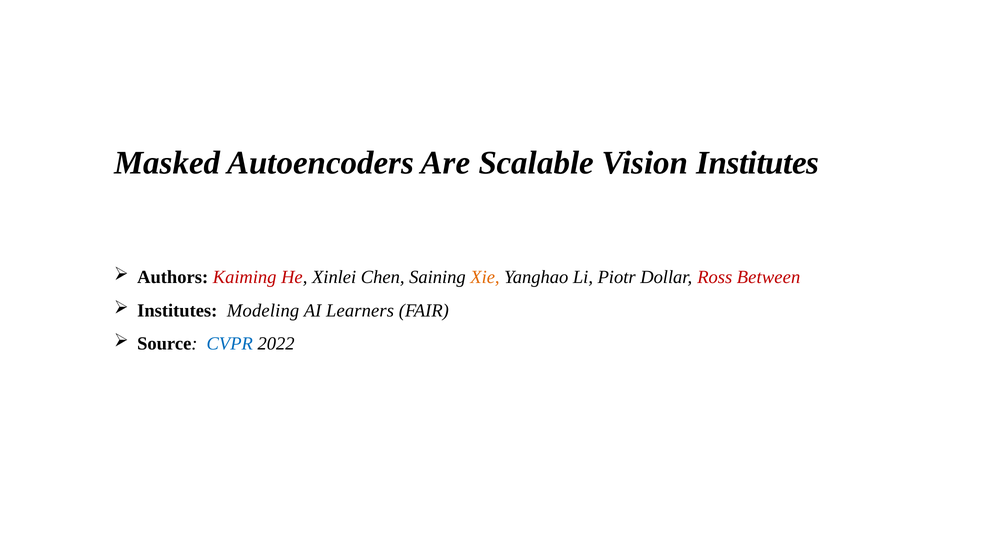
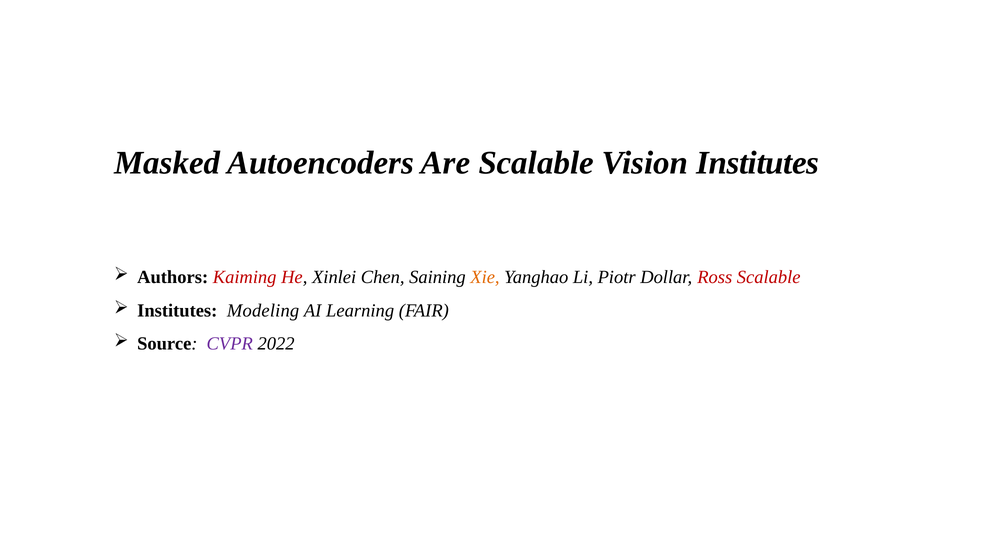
Ross Between: Between -> Scalable (769, 277)
Learners: Learners -> Learning (360, 310)
CVPR colour: blue -> purple (230, 344)
